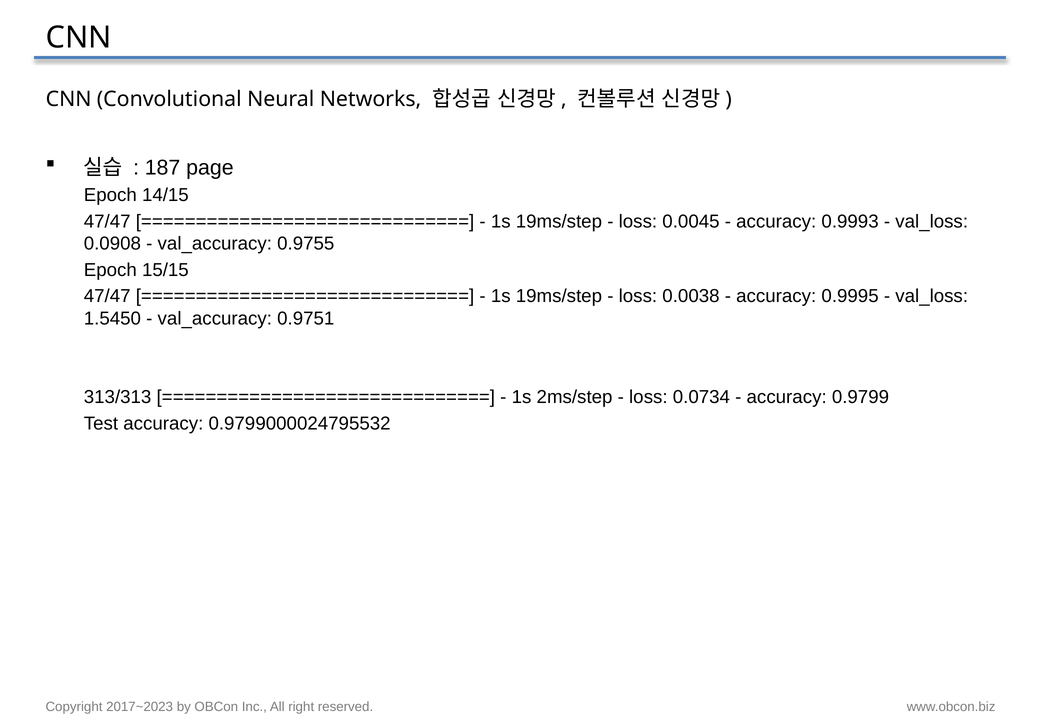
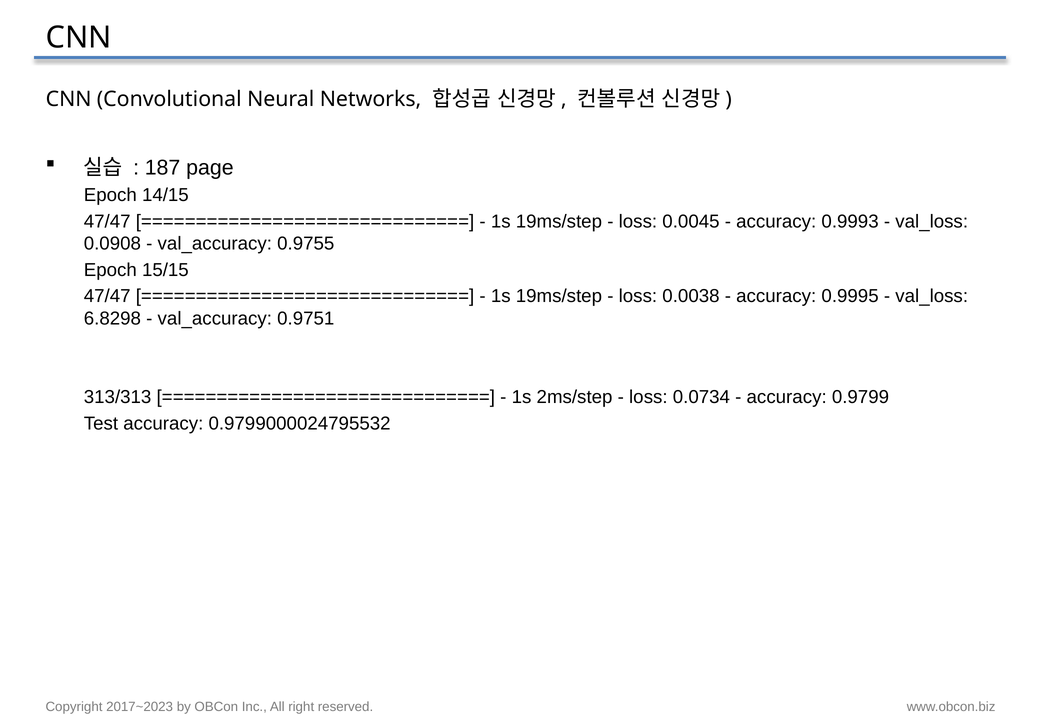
1.5450: 1.5450 -> 6.8298 (112, 318)
